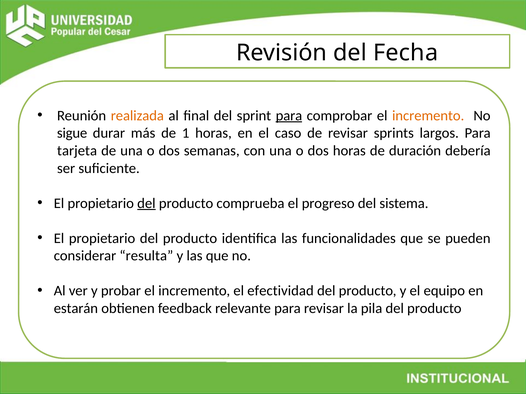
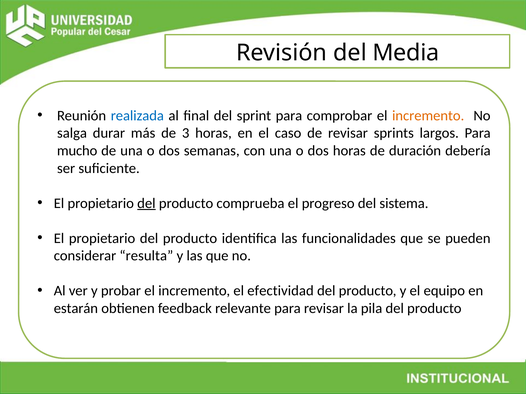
Fecha: Fecha -> Media (406, 53)
realizada colour: orange -> blue (137, 116)
para underline: present -> none (289, 116)
sigue: sigue -> salga (72, 133)
1: 1 -> 3 (186, 133)
tarjeta: tarjeta -> mucho (77, 151)
